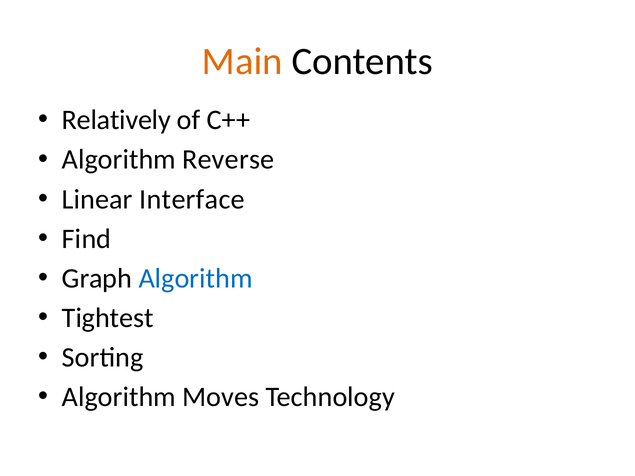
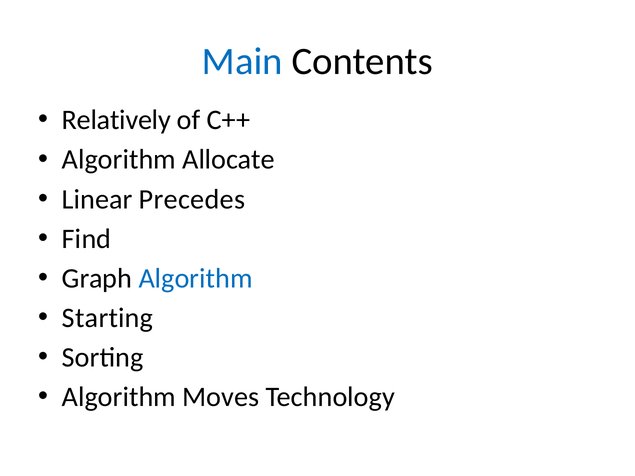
Main colour: orange -> blue (242, 61)
Reverse: Reverse -> Allocate (228, 160)
Interface: Interface -> Precedes (192, 199)
Tightest: Tightest -> Starting (108, 318)
